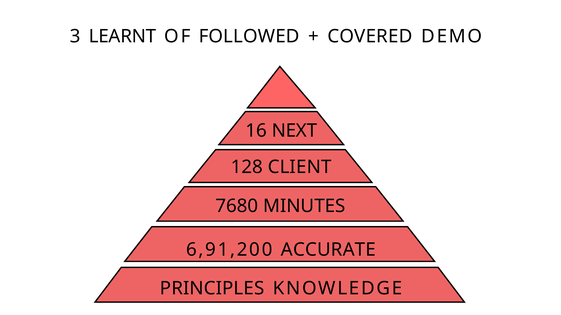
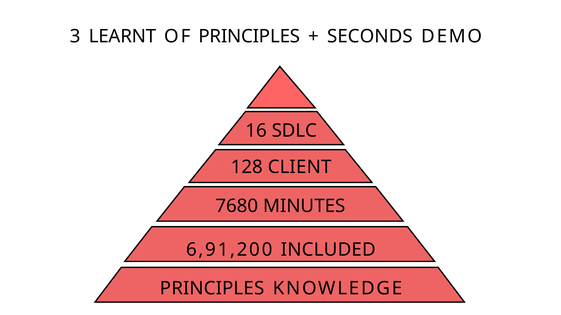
OF FOLLOWED: FOLLOWED -> PRINCIPLES (249, 36)
COVERED: COVERED -> SECONDS (370, 36)
NEXT: NEXT -> SDLC (294, 131)
ACCURATE: ACCURATE -> INCLUDED (328, 250)
